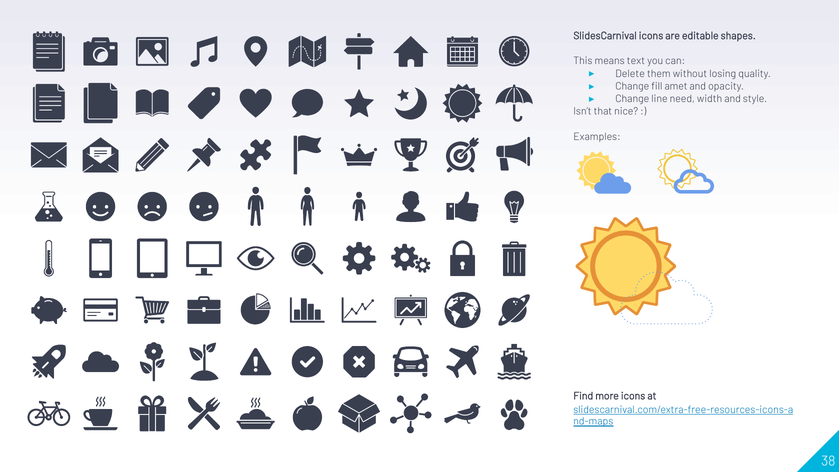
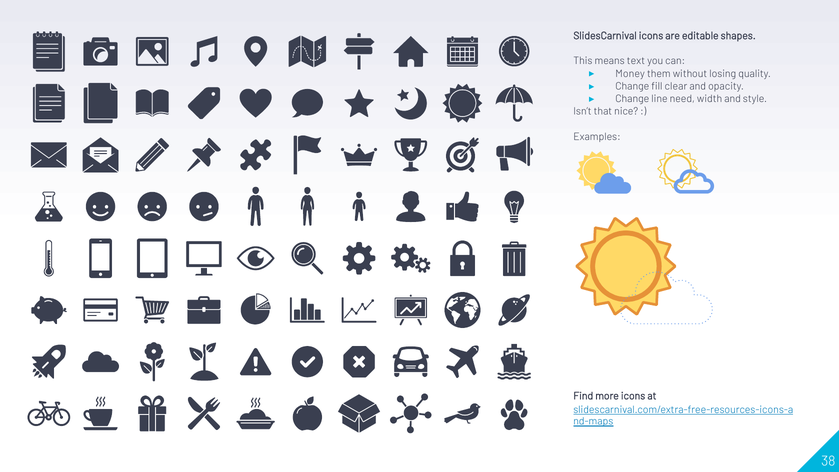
Delete: Delete -> Money (630, 74)
amet: amet -> clear (676, 86)
